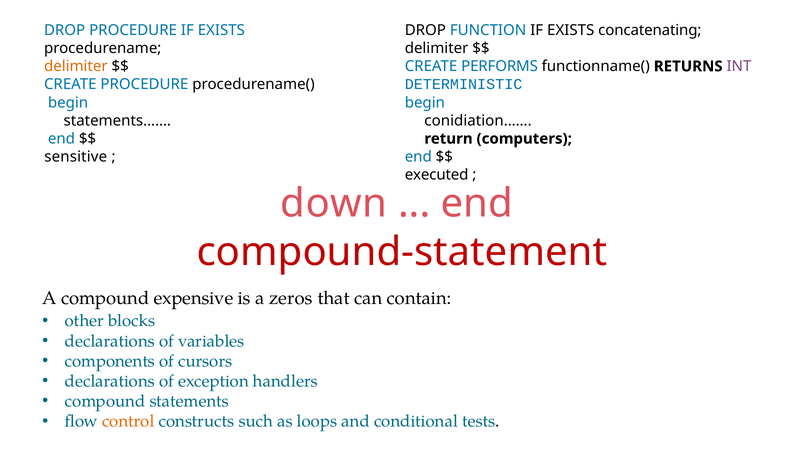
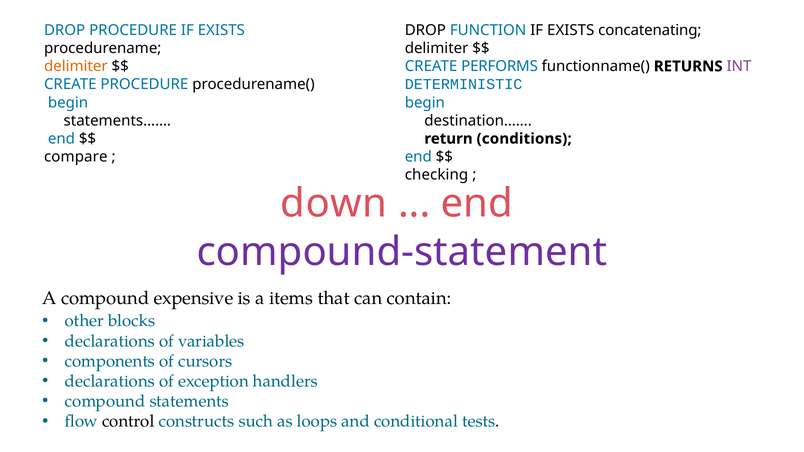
conidiation……: conidiation…… -> destination…… (478, 121)
computers: computers -> conditions (524, 139)
sensitive: sensitive -> compare (76, 157)
executed: executed -> checking (437, 175)
compound-statement colour: red -> purple (402, 252)
zeros: zeros -> items (291, 298)
control colour: orange -> black (128, 422)
